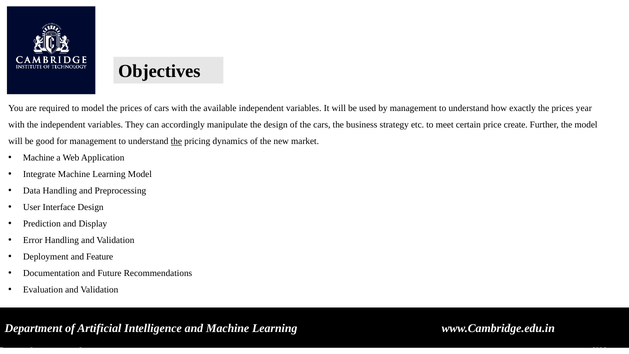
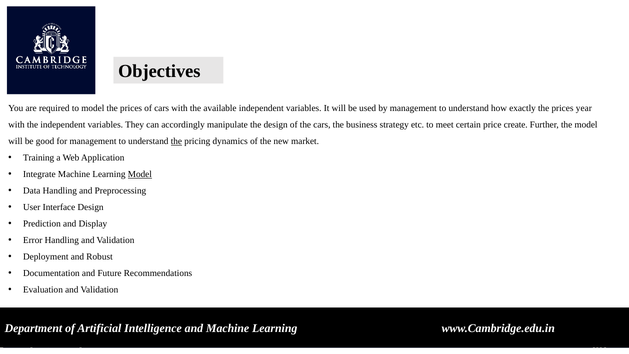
Machine: Machine -> Training (39, 158)
Model underline: none -> present (140, 174)
Feature: Feature -> Robust (100, 257)
